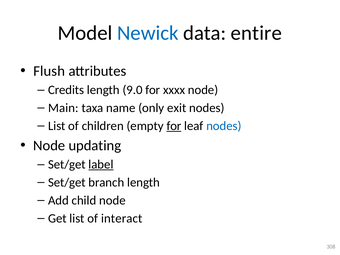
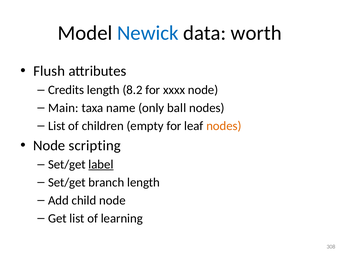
entire: entire -> worth (256, 33)
9.0: 9.0 -> 8.2 (133, 90)
exit: exit -> ball (177, 108)
for underline: present -> none (174, 126)
nodes colour: blue -> orange (224, 126)
updating: updating -> scripting (95, 146)
interact: interact -> learning (122, 218)
